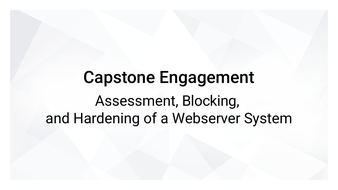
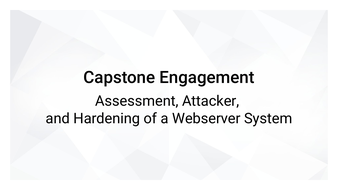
Blocking: Blocking -> Attacker (211, 101)
